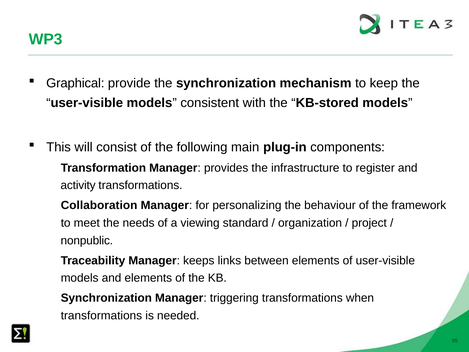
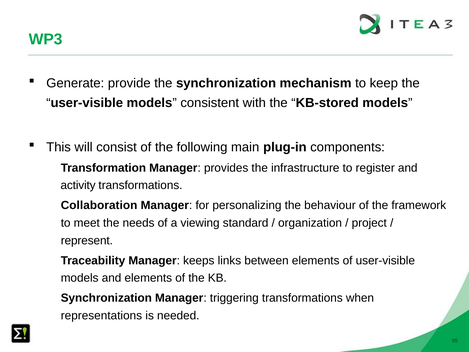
Graphical: Graphical -> Generate (75, 83)
nonpublic: nonpublic -> represent (87, 240)
transformations: transformations -> representations (101, 315)
